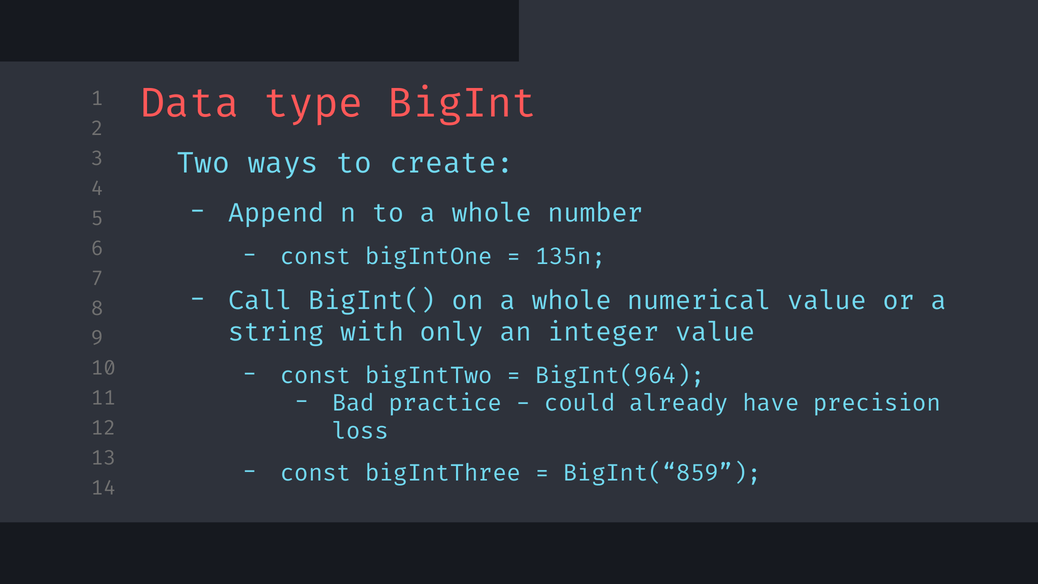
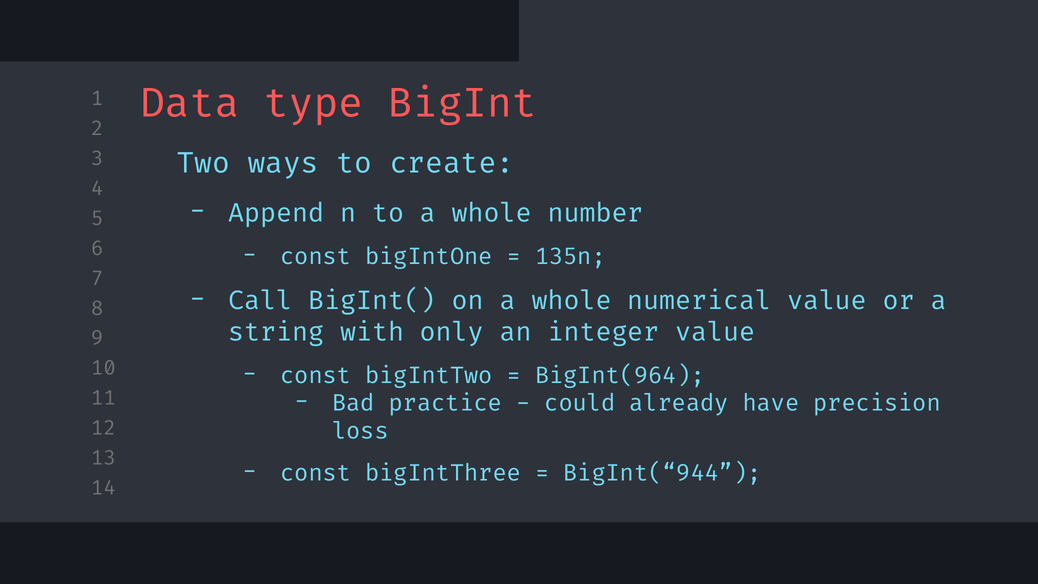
BigInt(“859: BigInt(“859 -> BigInt(“944 (662, 473)
